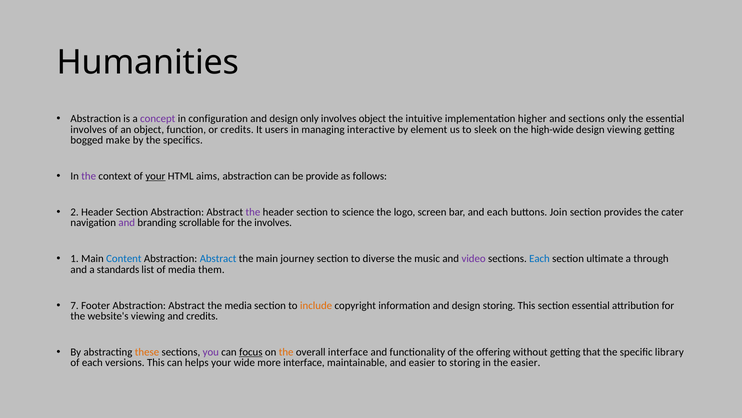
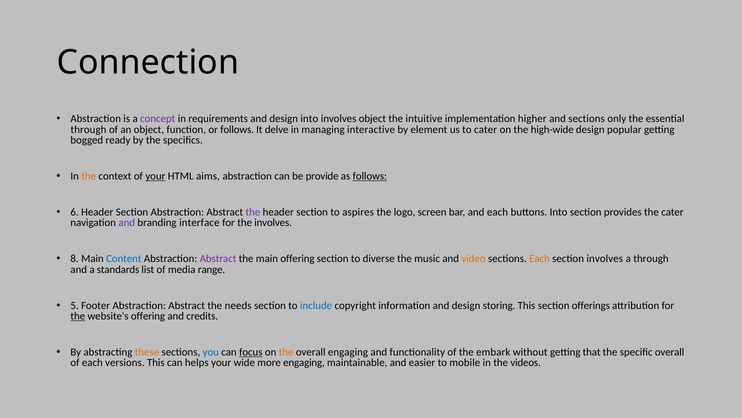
Humanities: Humanities -> Connection (148, 62)
configuration: configuration -> requirements (218, 119)
design only: only -> into (309, 119)
involves: involves -> through (88, 129)
or credits: credits -> follows (237, 129)
users: users -> delve (277, 129)
to sleek: sleek -> cater (486, 129)
design viewing: viewing -> popular (624, 129)
make: make -> ready (118, 140)
the colour: purple -> orange (89, 176)
follows underline: none -> present (370, 176)
2: 2 -> 6 (75, 212)
science: science -> aspires (358, 212)
buttons Join: Join -> Into (559, 212)
scrollable: scrollable -> interface (199, 222)
1: 1 -> 8 (75, 259)
Abstract colour: blue -> purple (218, 259)
main journey: journey -> offering (297, 259)
video colour: purple -> orange (474, 259)
Each colour: blue -> orange (540, 259)
section ultimate: ultimate -> involves (605, 259)
them: them -> range (212, 269)
7: 7 -> 5 (75, 305)
the media: media -> needs (238, 305)
include colour: orange -> blue (316, 305)
section essential: essential -> offerings (591, 305)
the underline: none -> present (78, 316)
website's viewing: viewing -> offering (148, 316)
you colour: purple -> blue (211, 352)
overall interface: interface -> engaging (348, 352)
offering: offering -> embark (493, 352)
specific library: library -> overall (669, 352)
more interface: interface -> engaging (304, 362)
to storing: storing -> mobile (465, 362)
the easier: easier -> videos (526, 362)
